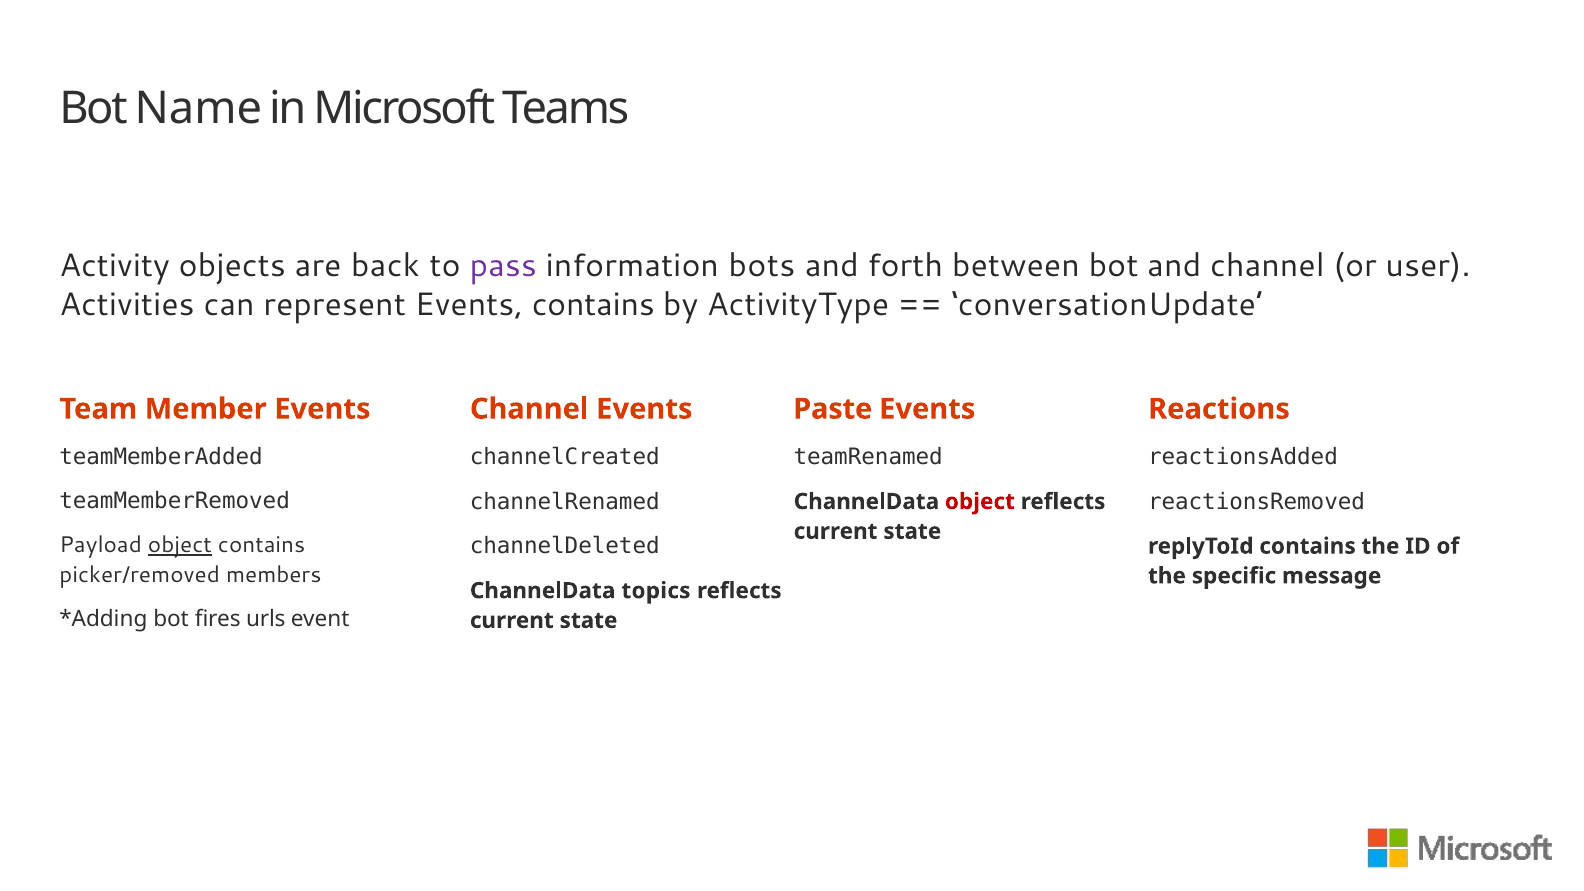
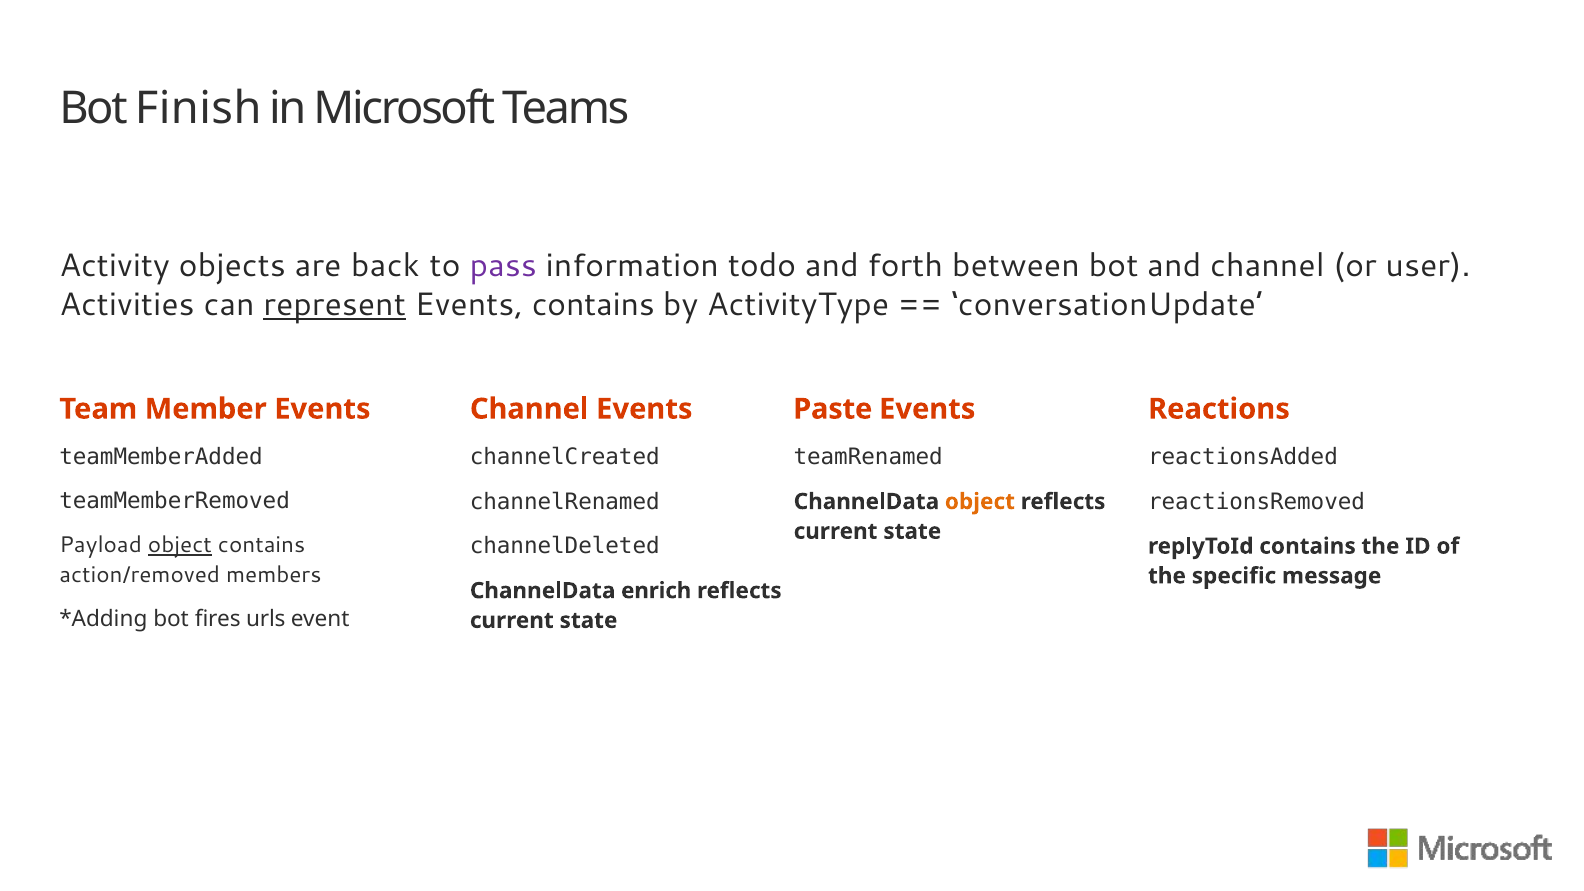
Name: Name -> Finish (198, 108)
bots: bots -> todo (762, 266)
represent underline: none -> present (335, 305)
object colour: red -> orange (980, 502)
picker/removed: picker/removed -> action/removed (140, 575)
topics: topics -> enrich (656, 591)
